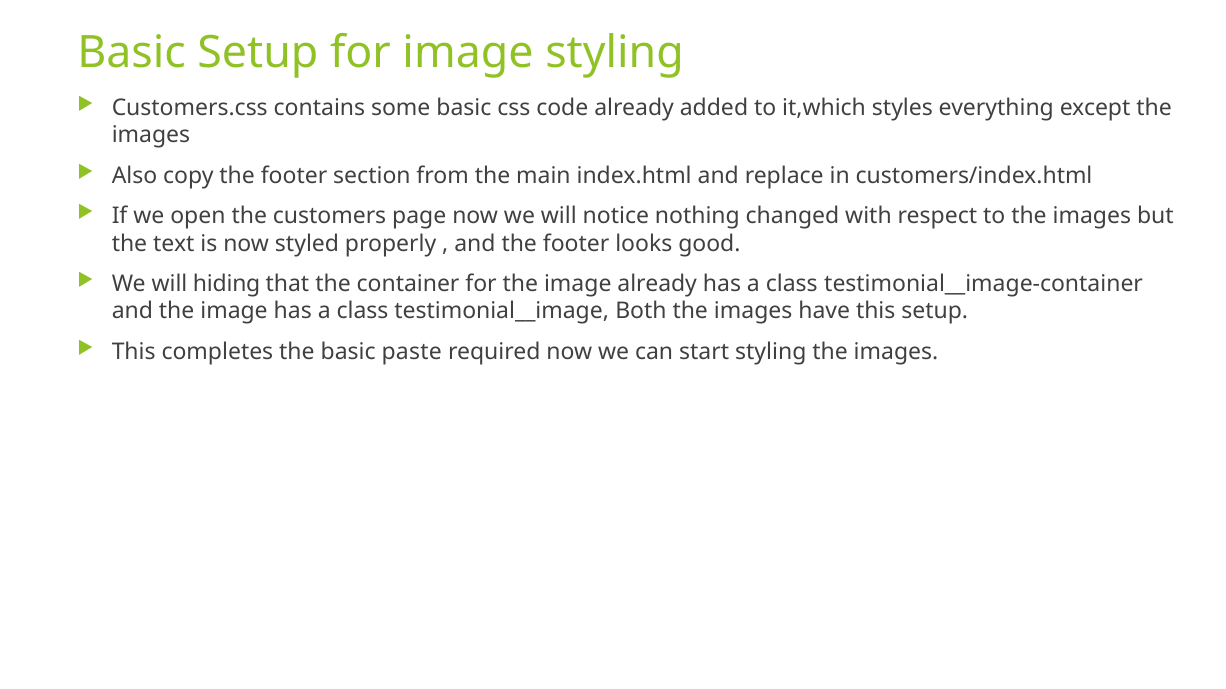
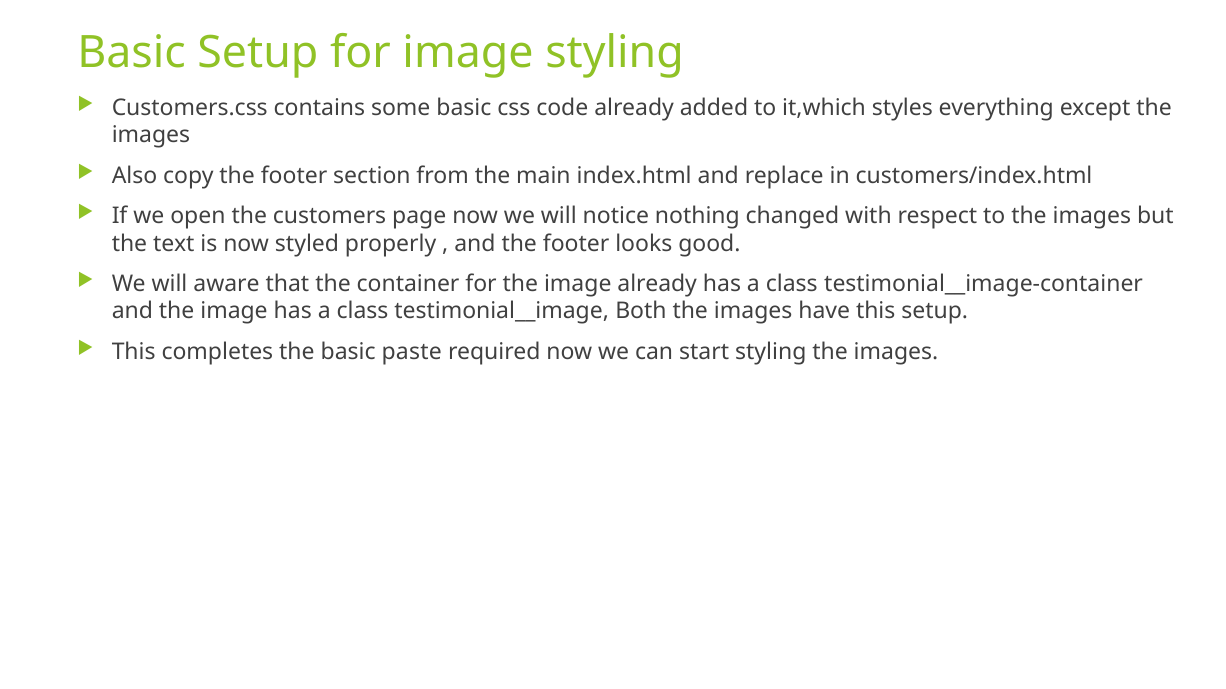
hiding: hiding -> aware (227, 284)
